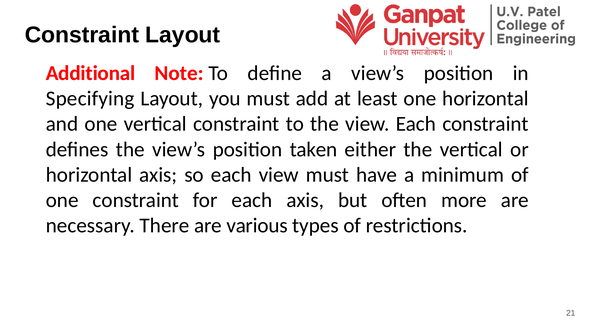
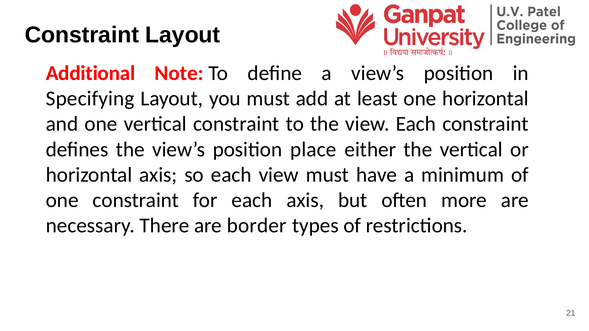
taken: taken -> place (313, 150)
various: various -> border (257, 226)
